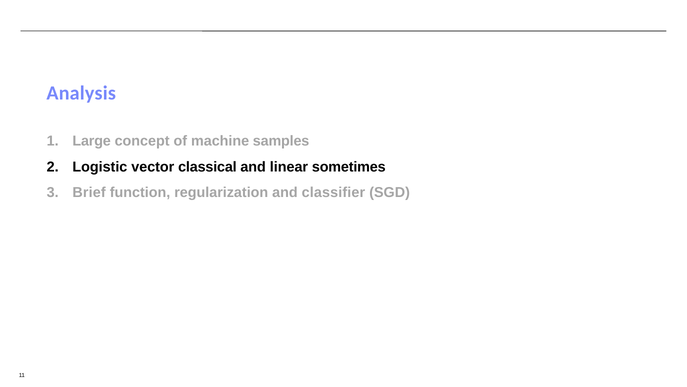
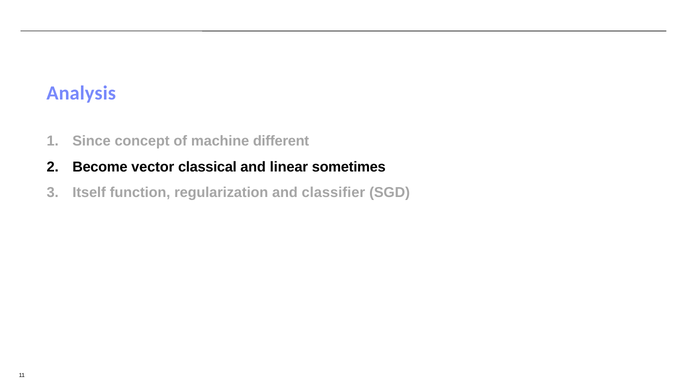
Large: Large -> Since (92, 141)
samples: samples -> different (281, 141)
Logistic: Logistic -> Become (100, 167)
Brief: Brief -> Itself (89, 192)
